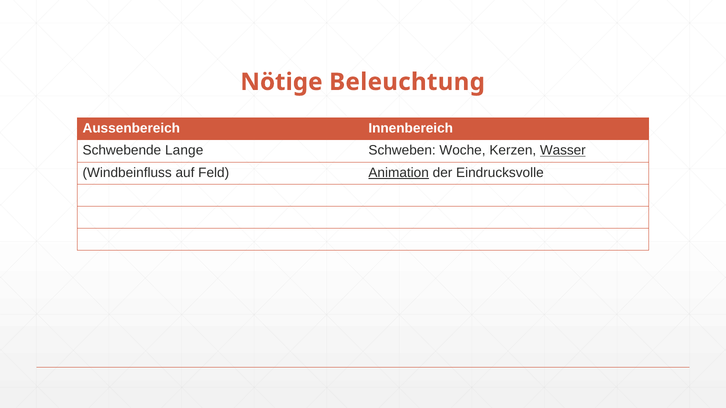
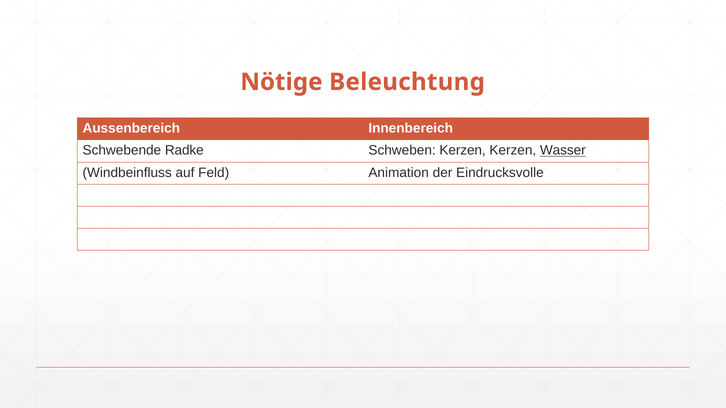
Lange: Lange -> Radke (184, 151)
Schweben Woche: Woche -> Kerzen (463, 151)
Animation underline: present -> none (399, 173)
